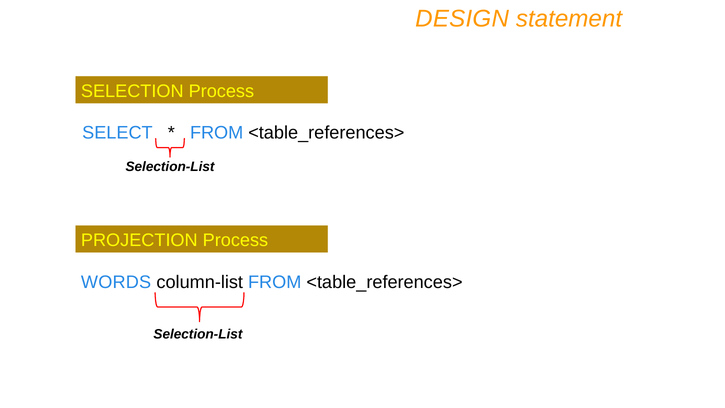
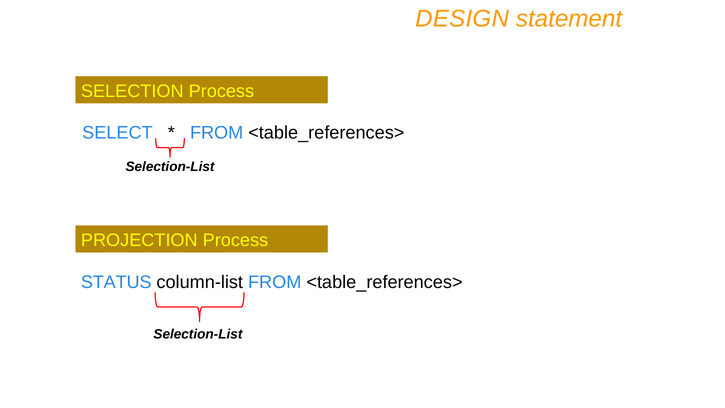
WORDS: WORDS -> STATUS (116, 282)
